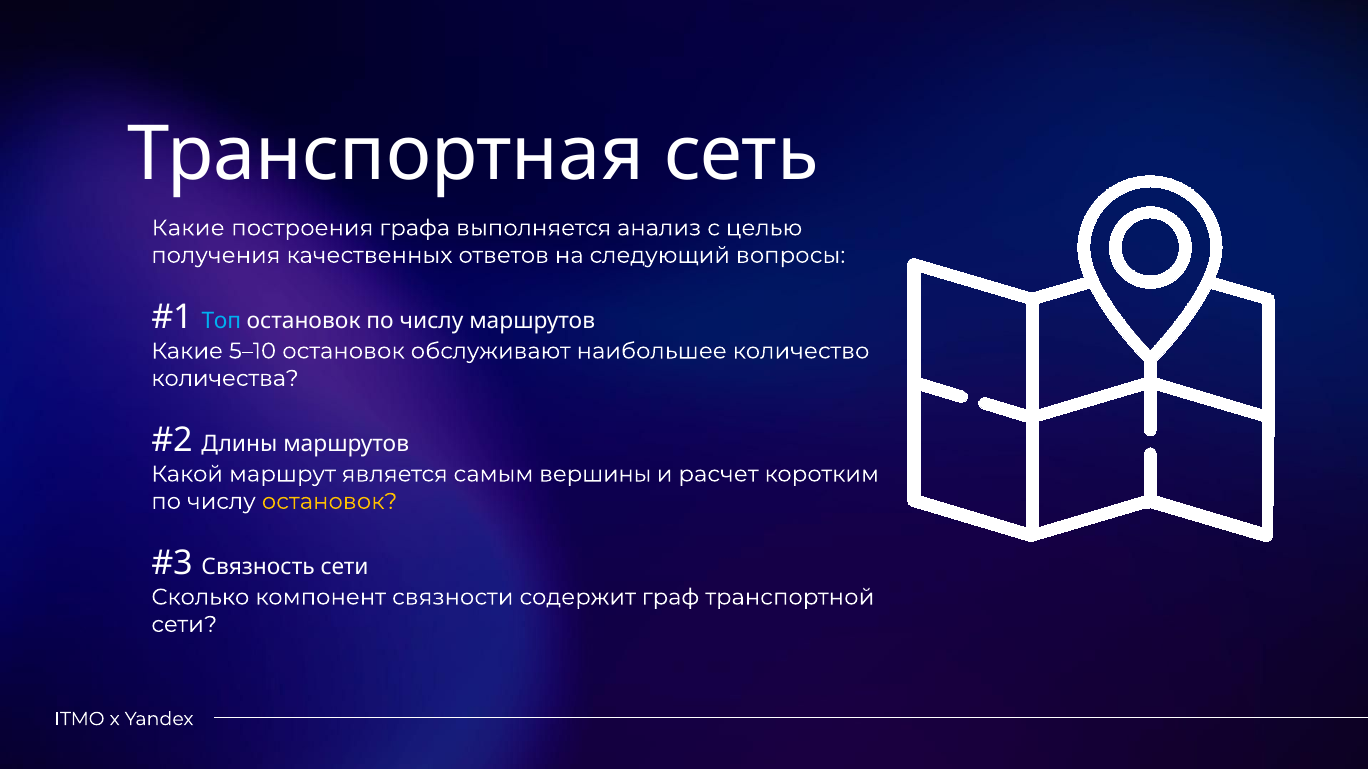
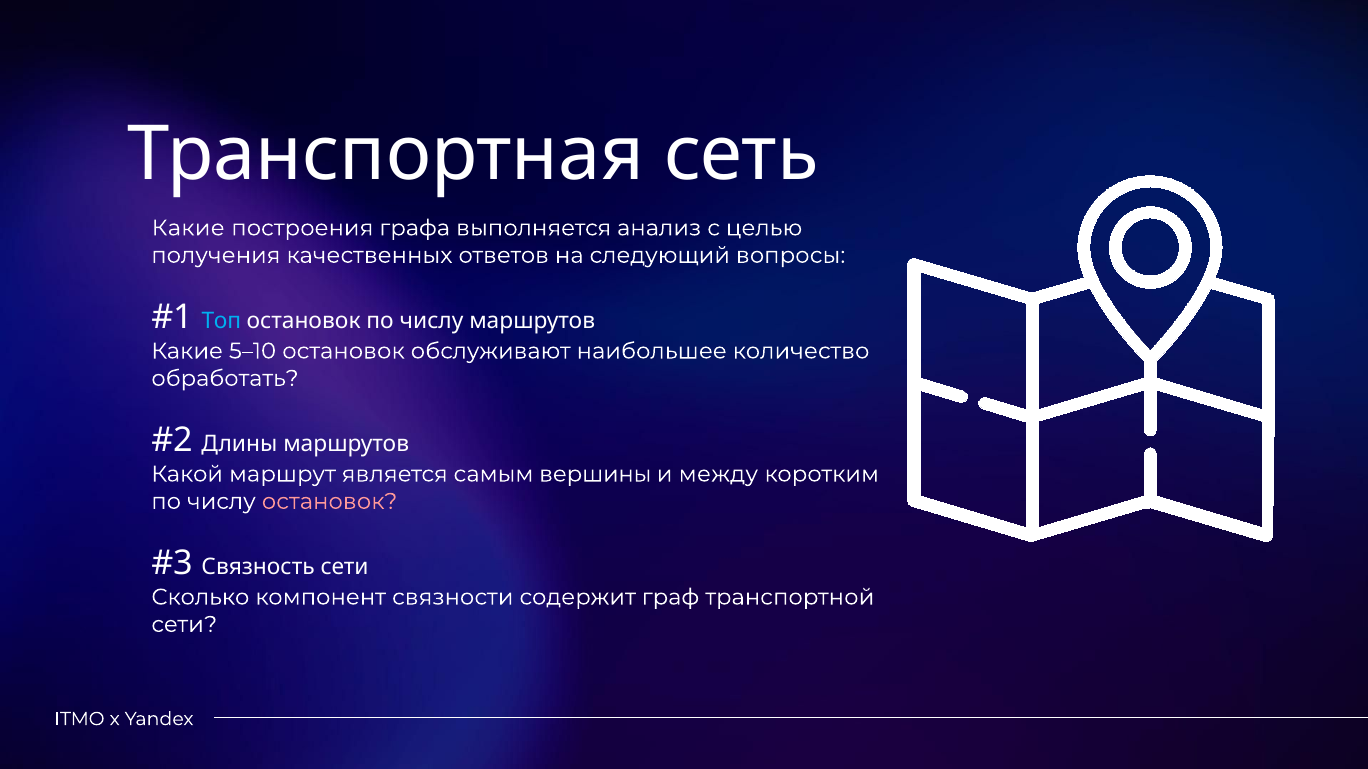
количества: количества -> обработать (225, 379)
расчет: расчет -> между (718, 474)
остановок colour: yellow -> pink (330, 502)
